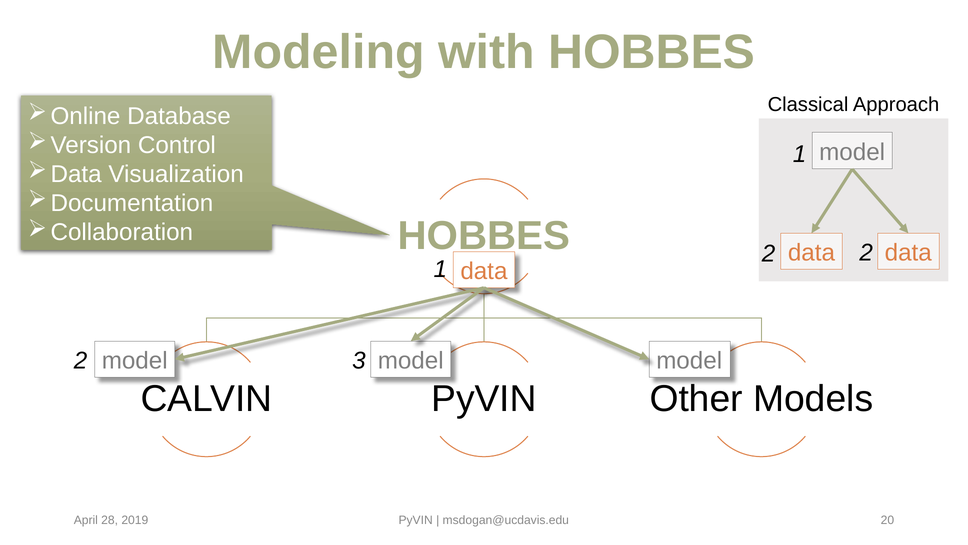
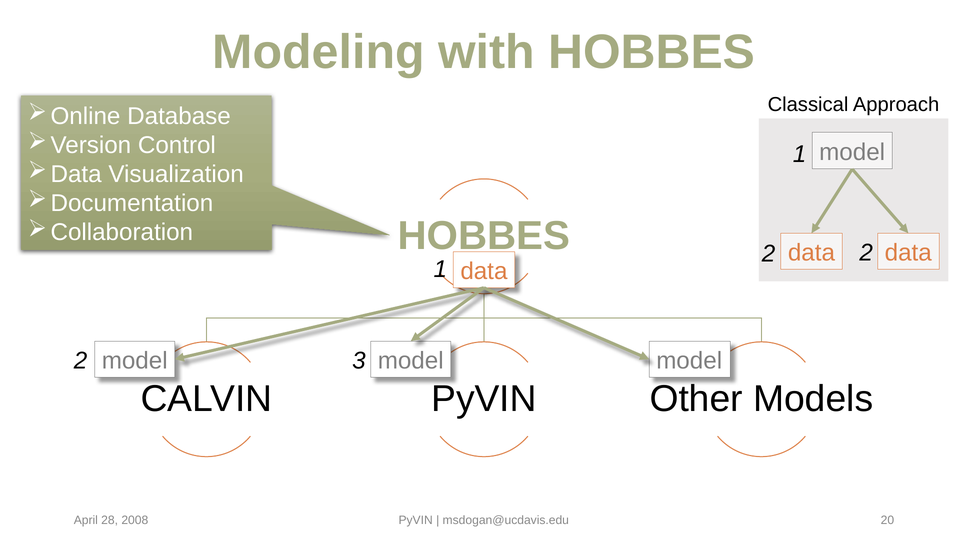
2019: 2019 -> 2008 (135, 520)
